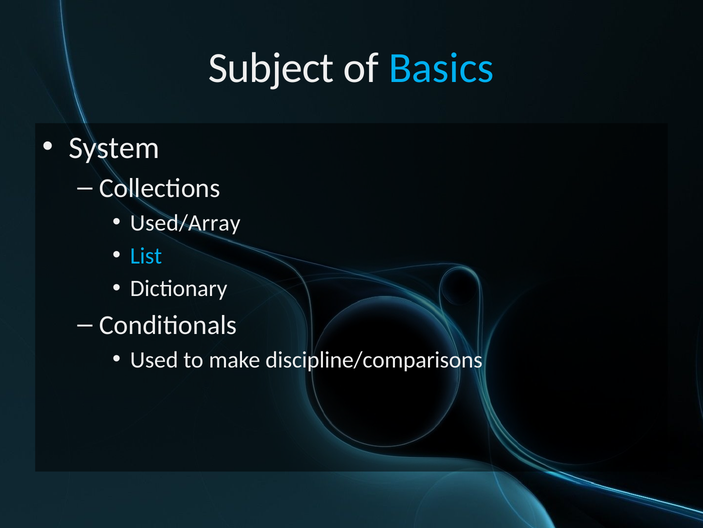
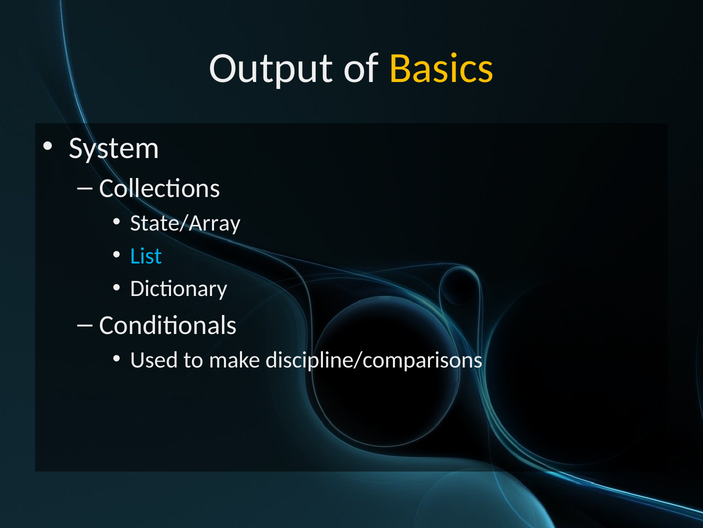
Subject: Subject -> Output (271, 68)
Basics colour: light blue -> yellow (441, 68)
Used/Array: Used/Array -> State/Array (185, 223)
